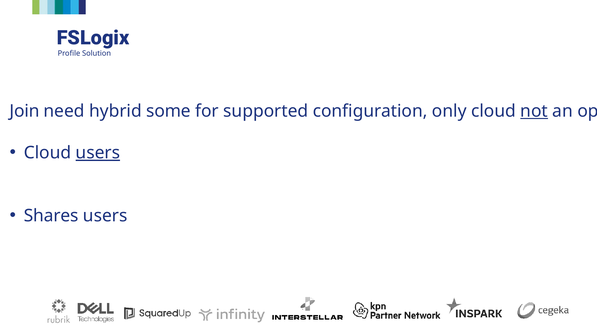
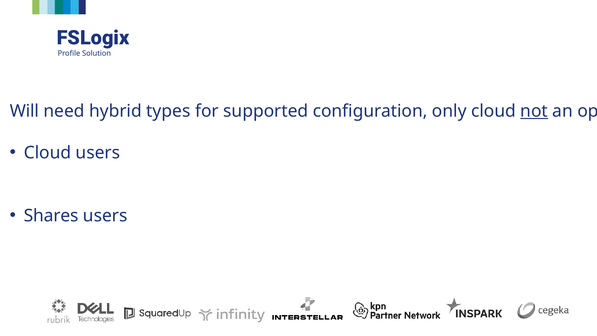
Join: Join -> Will (24, 111)
some: some -> types (168, 111)
users underline: present -> none (98, 153)
